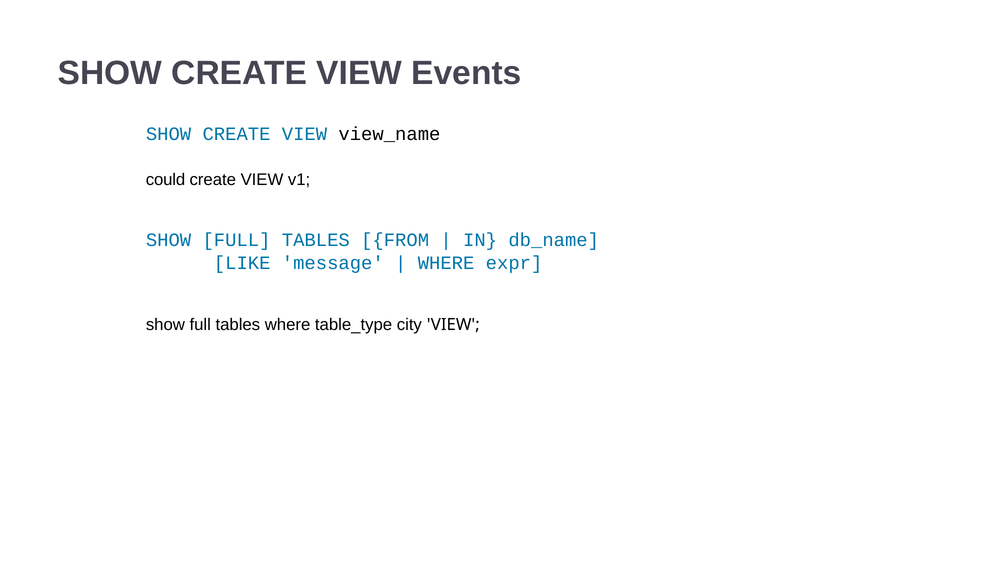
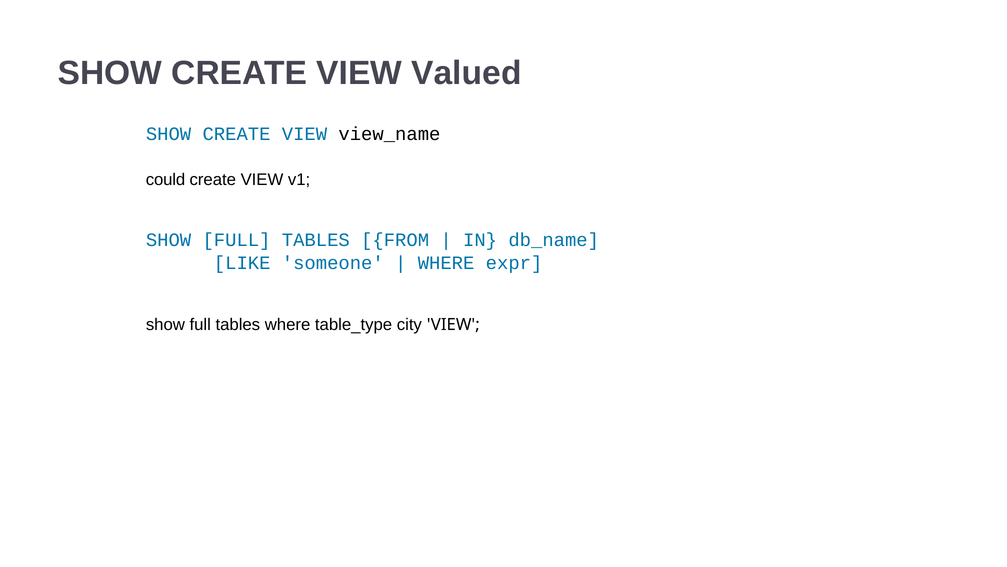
Events: Events -> Valued (466, 73)
message: message -> someone (333, 263)
